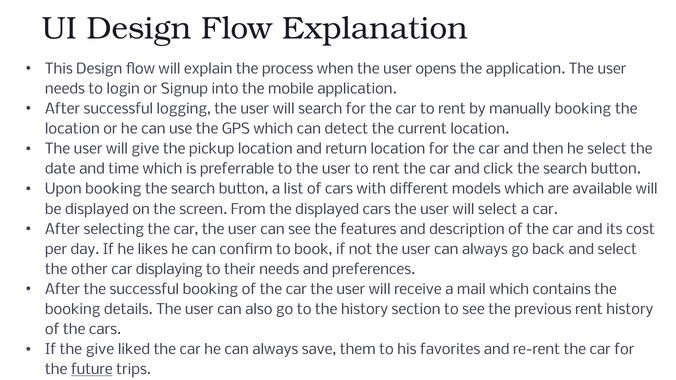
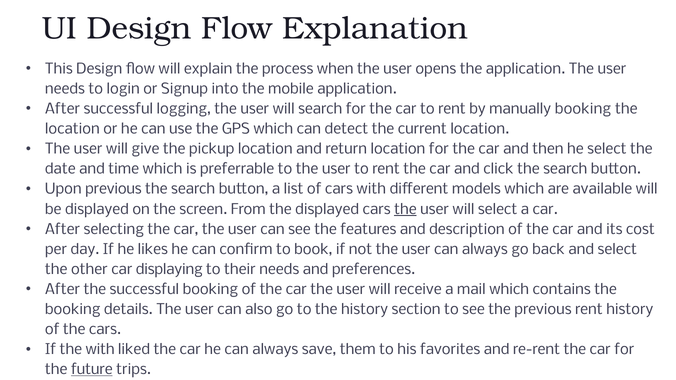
Upon booking: booking -> previous (113, 189)
the underline: none -> present (405, 210)
the give: give -> with (100, 350)
